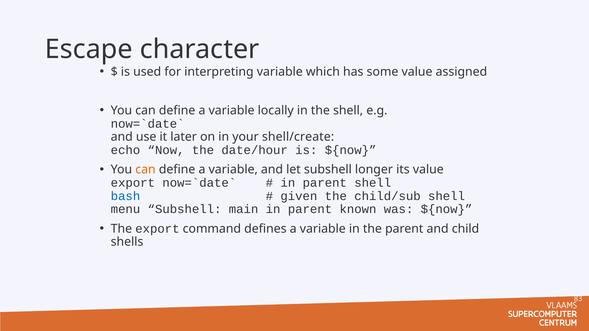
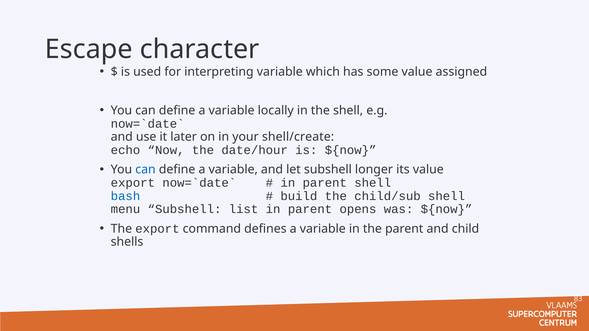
can colour: orange -> blue (145, 170)
given: given -> build (299, 196)
main: main -> list (244, 209)
known: known -> opens (358, 209)
